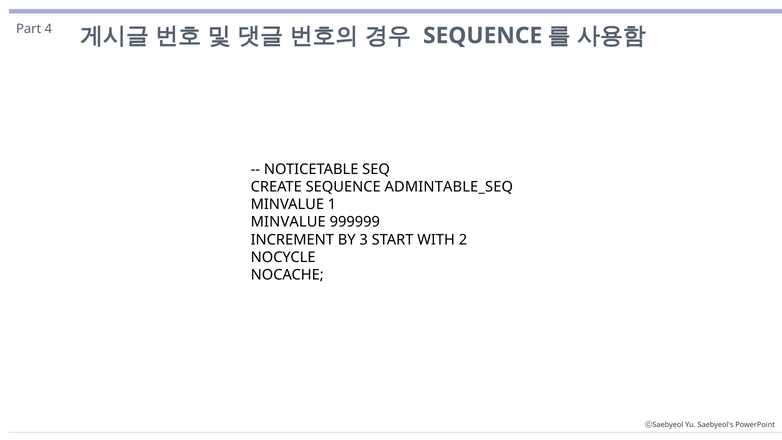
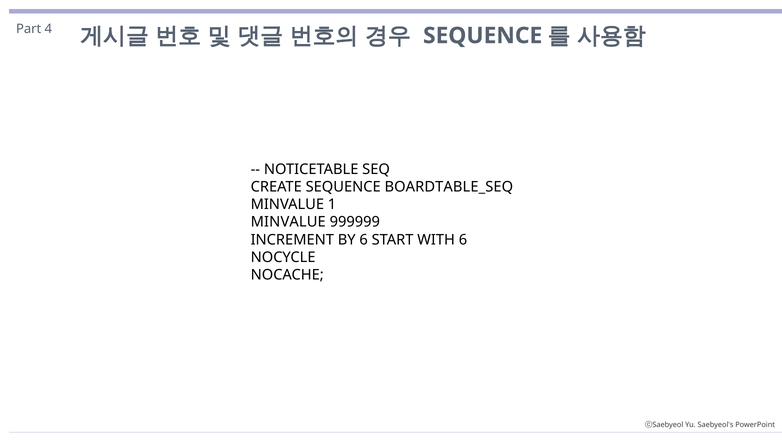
ADMINTABLE_SEQ: ADMINTABLE_SEQ -> BOARDTABLE_SEQ (449, 187)
BY 3: 3 -> 6 (364, 240)
WITH 2: 2 -> 6 (463, 240)
